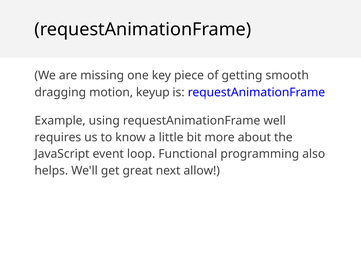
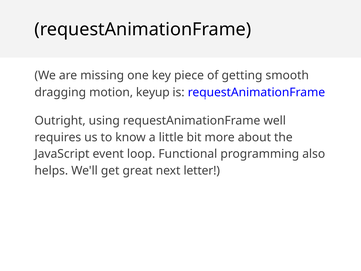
Example: Example -> Outright (60, 121)
allow: allow -> letter (202, 170)
